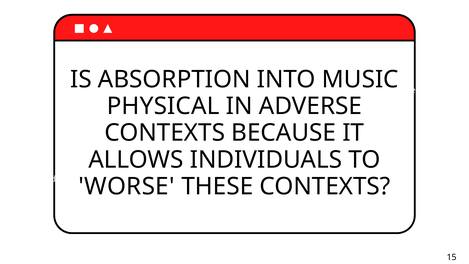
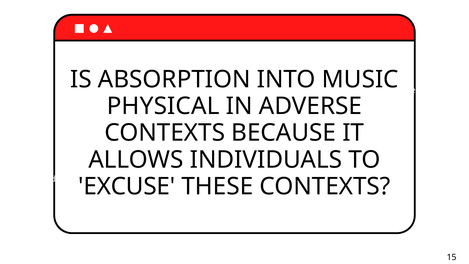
WORSE: WORSE -> EXCUSE (127, 186)
